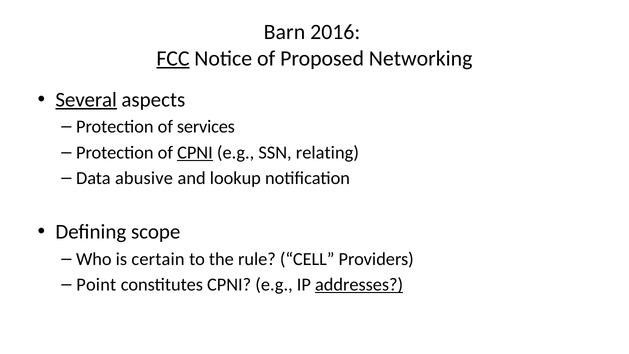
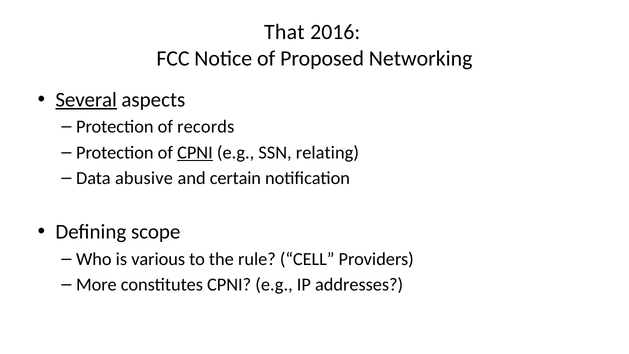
Barn: Barn -> That (284, 32)
FCC underline: present -> none (173, 58)
services: services -> records (206, 127)
lookup: lookup -> certain (235, 178)
certain: certain -> various (158, 259)
Point: Point -> More (96, 285)
addresses underline: present -> none (359, 285)
